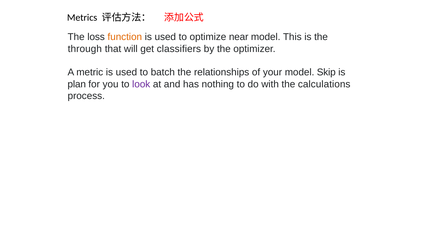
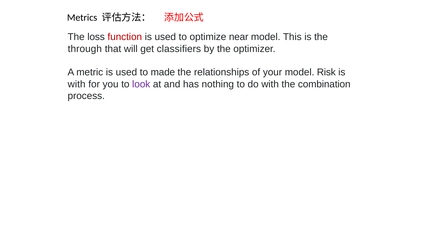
function colour: orange -> red (125, 37)
batch: batch -> made (163, 72)
Skip: Skip -> Risk (326, 72)
plan: plan -> with (77, 84)
calculations: calculations -> combination (324, 84)
